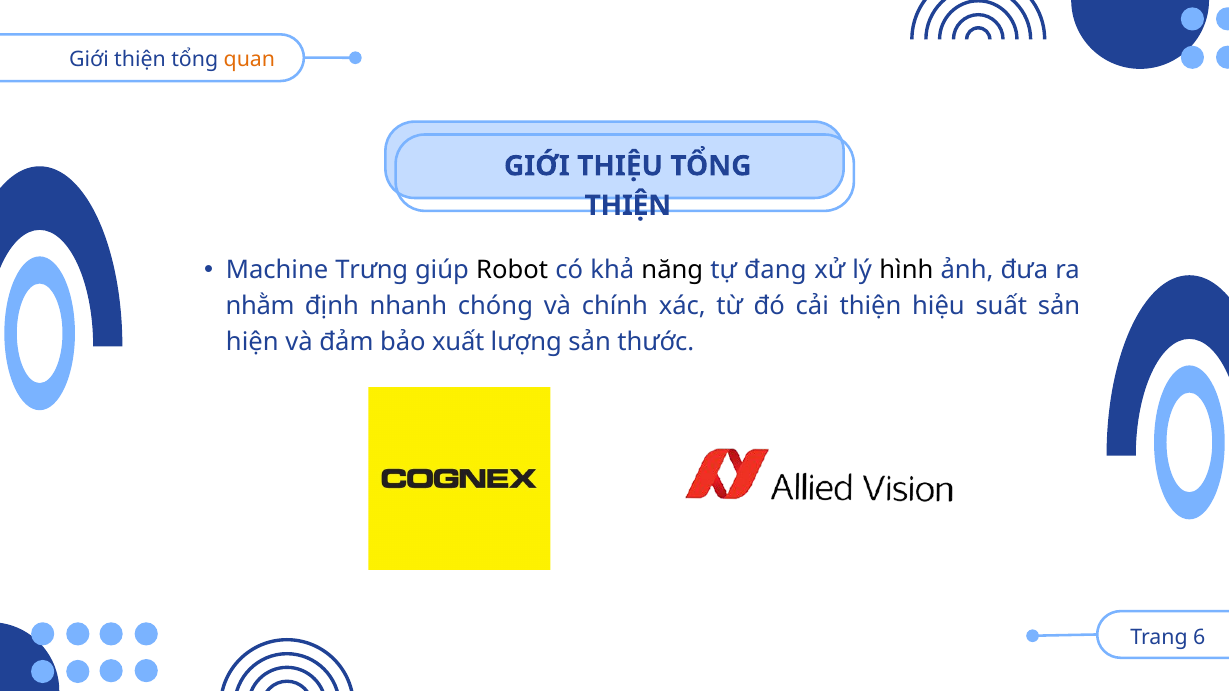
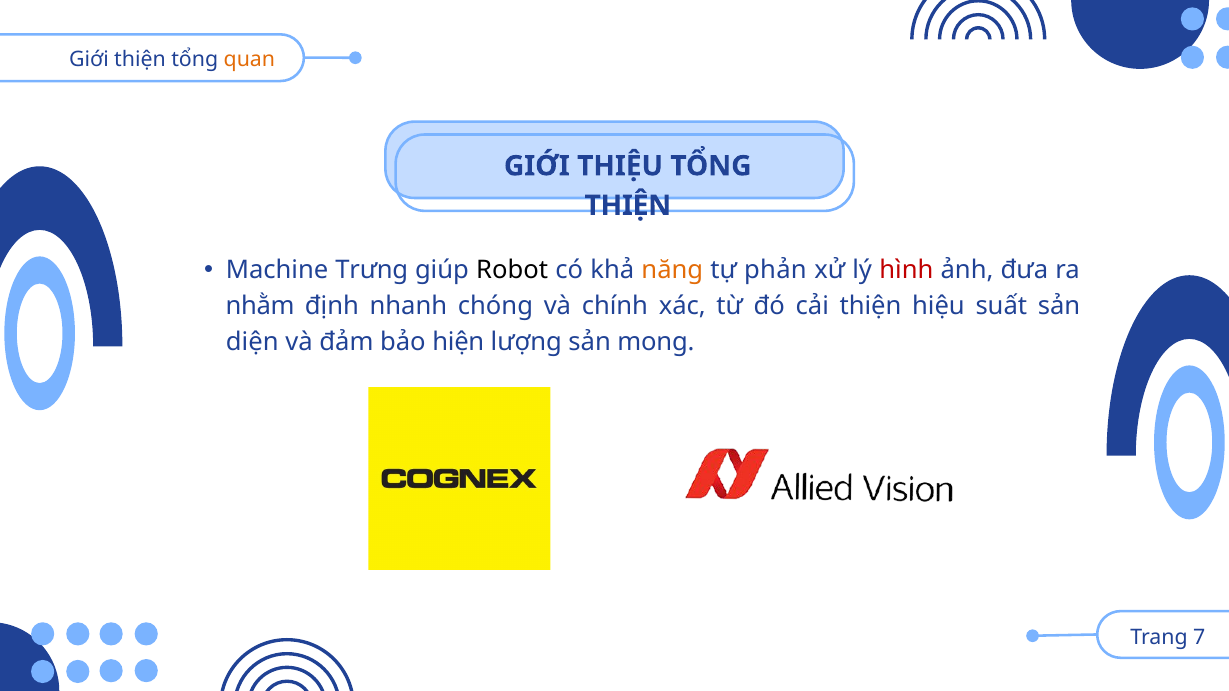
năng colour: black -> orange (672, 270)
đang: đang -> phản (775, 270)
hình colour: black -> red (906, 270)
hiện: hiện -> diện (252, 342)
xuất: xuất -> hiện (458, 342)
thước: thước -> mong (656, 342)
6: 6 -> 7 (1199, 638)
